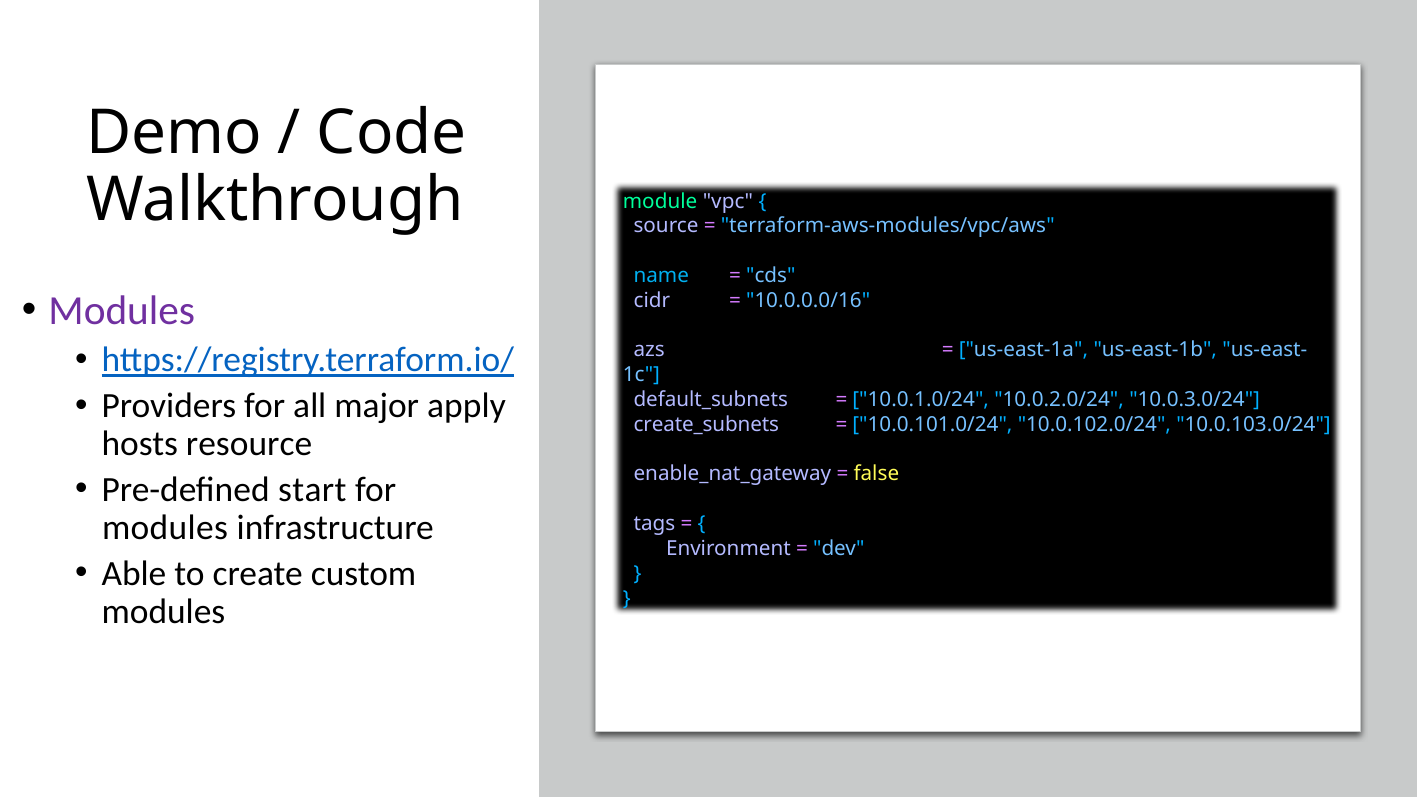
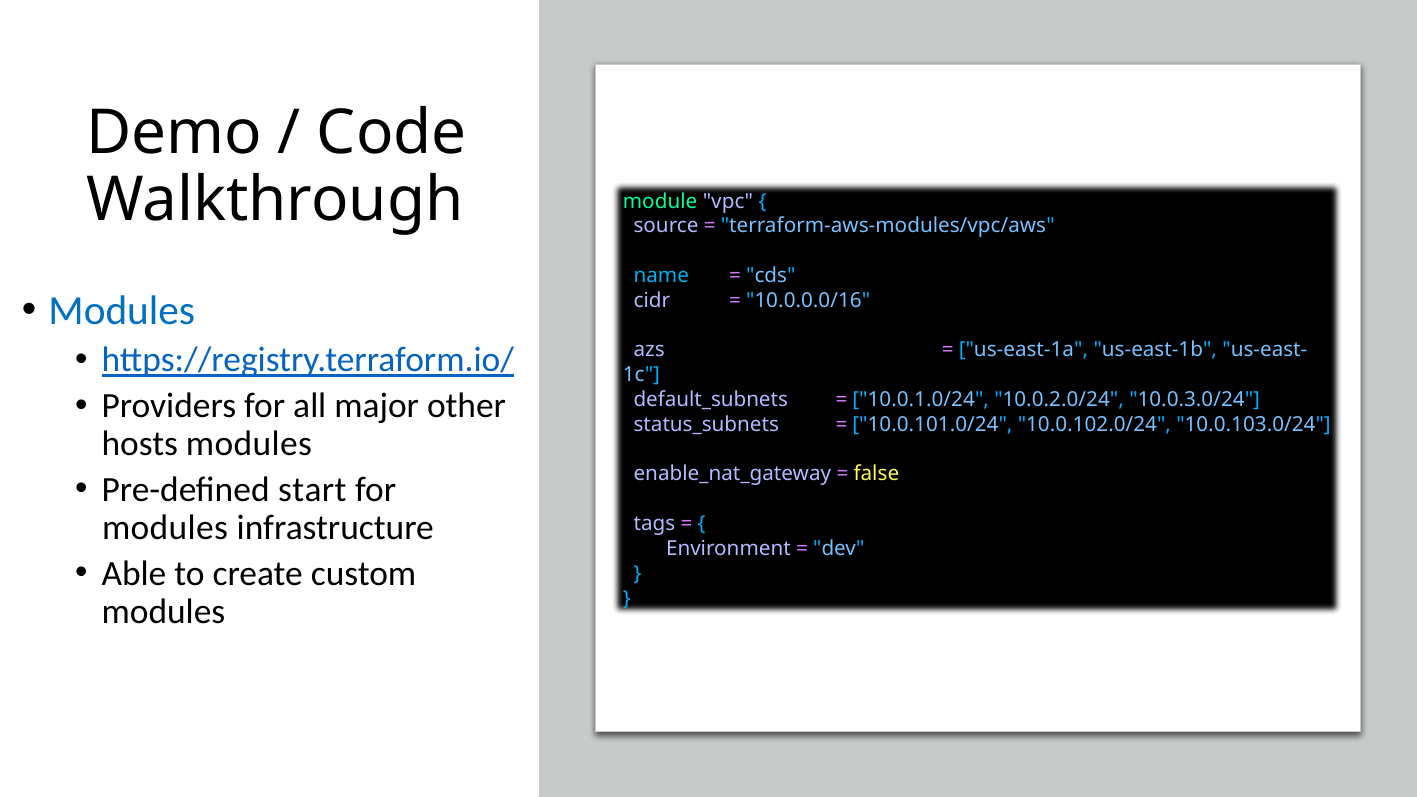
Modules colour: purple -> blue (122, 311)
apply: apply -> other (467, 406)
create_subnets: create_subnets -> status_subnets (706, 425)
hosts resource: resource -> modules (249, 444)
